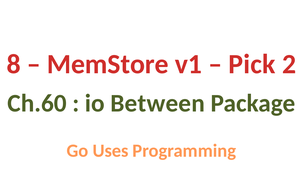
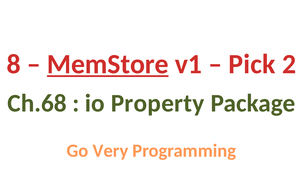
MemStore underline: none -> present (108, 64)
Ch.60: Ch.60 -> Ch.68 (37, 103)
Between: Between -> Property (158, 103)
Uses: Uses -> Very (110, 150)
